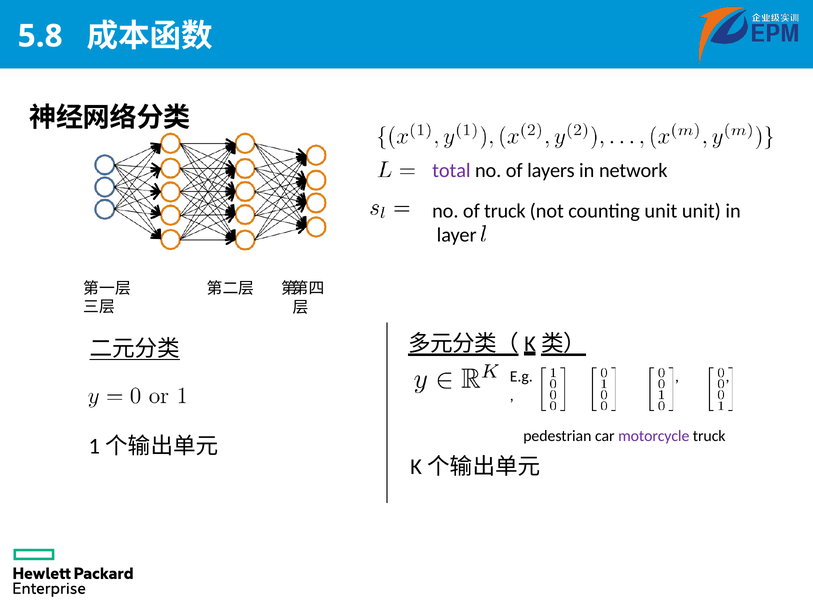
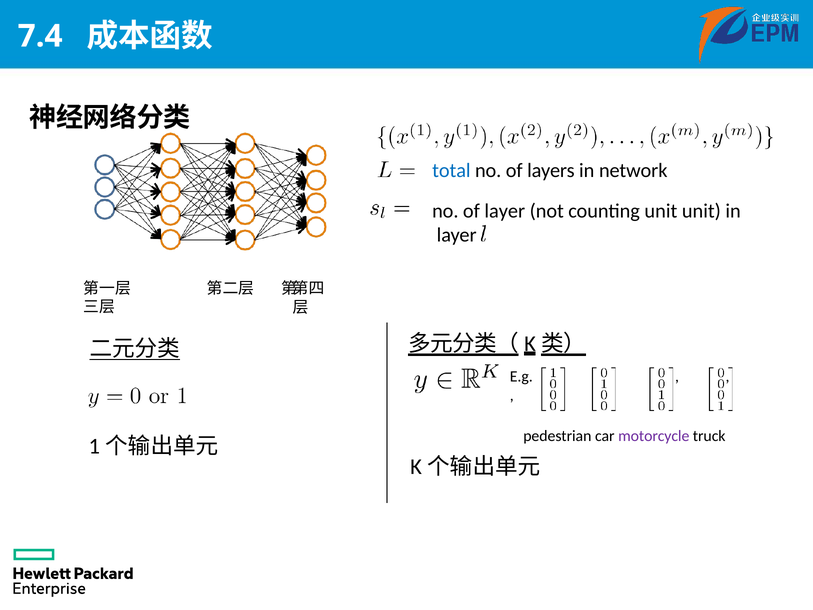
5.8: 5.8 -> 7.4 (40, 36)
total colour: purple -> blue (451, 170)
of truck: truck -> layer (505, 211)
